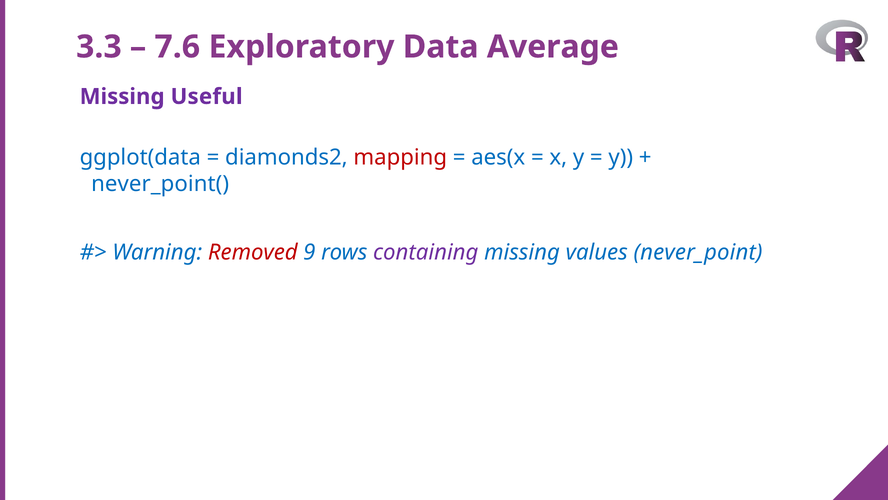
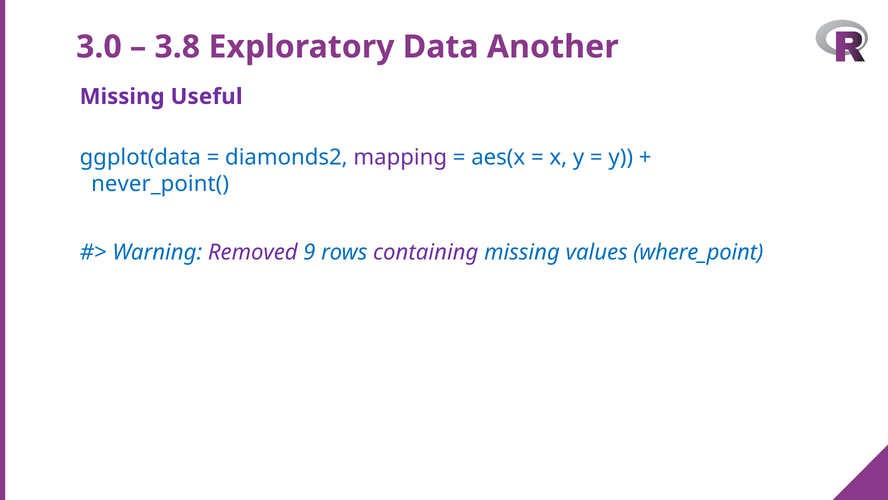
3.3: 3.3 -> 3.0 (99, 47)
7.6: 7.6 -> 3.8 (177, 47)
Average: Average -> Another (553, 47)
mapping colour: red -> purple (400, 157)
Removed colour: red -> purple (253, 252)
never_point: never_point -> where_point (698, 252)
